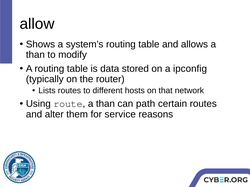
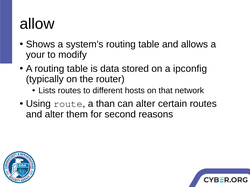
than: than -> your (35, 55)
can path: path -> alter (146, 104)
service: service -> second (120, 115)
